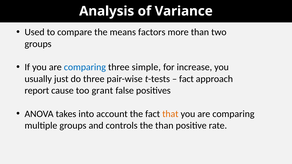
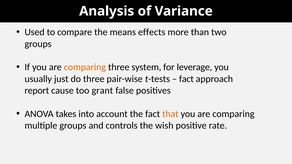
factors: factors -> effects (152, 32)
comparing colour: blue -> orange (85, 67)
simple: simple -> system (146, 67)
increase: increase -> leverage (194, 67)
the than: than -> wish (164, 126)
